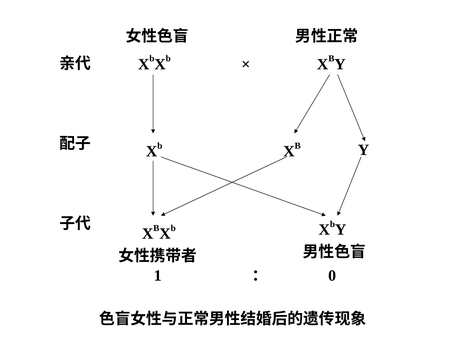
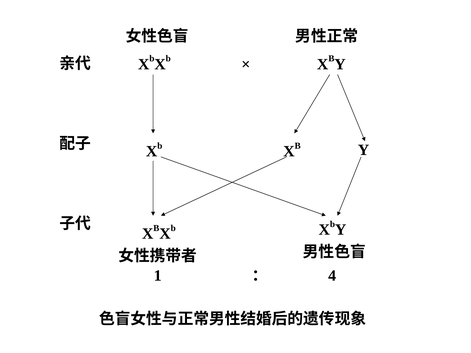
0: 0 -> 4 (332, 276)
